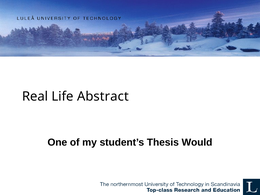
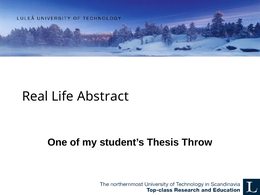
Would: Would -> Throw (197, 142)
